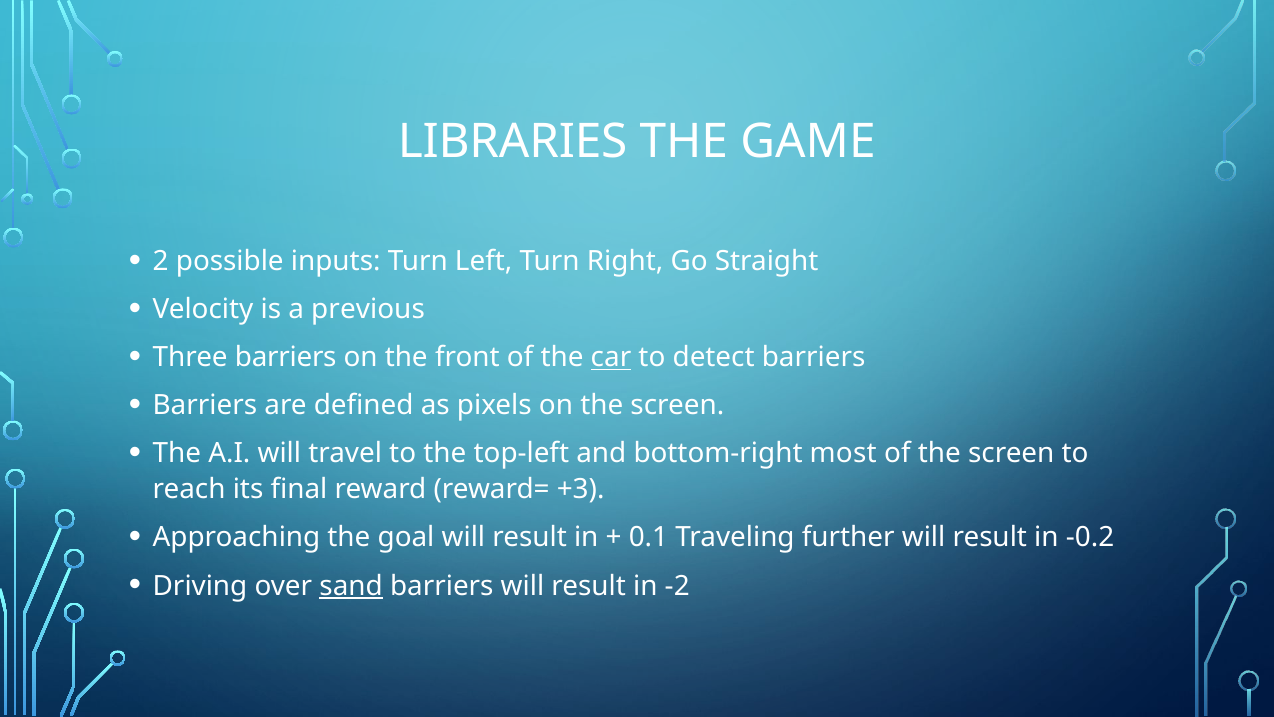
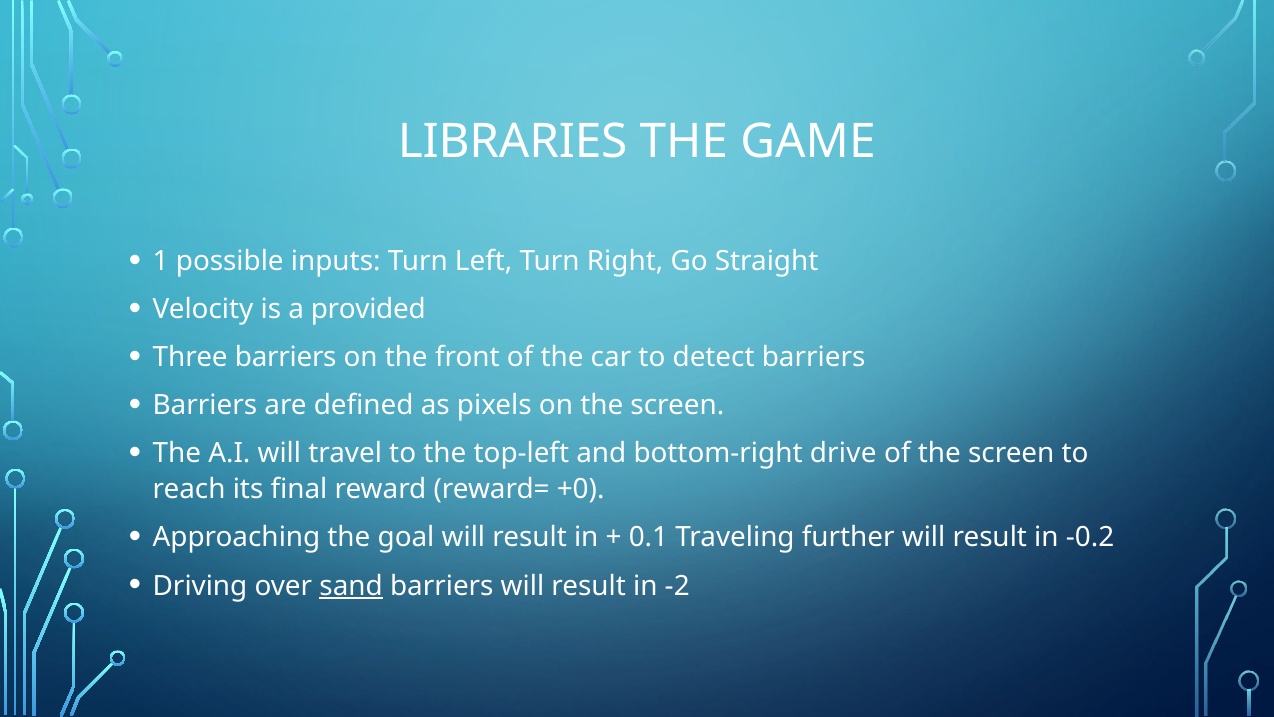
2: 2 -> 1 (161, 261)
previous: previous -> provided (368, 309)
car underline: present -> none (611, 357)
most: most -> drive (843, 453)
+3: +3 -> +0 (581, 489)
